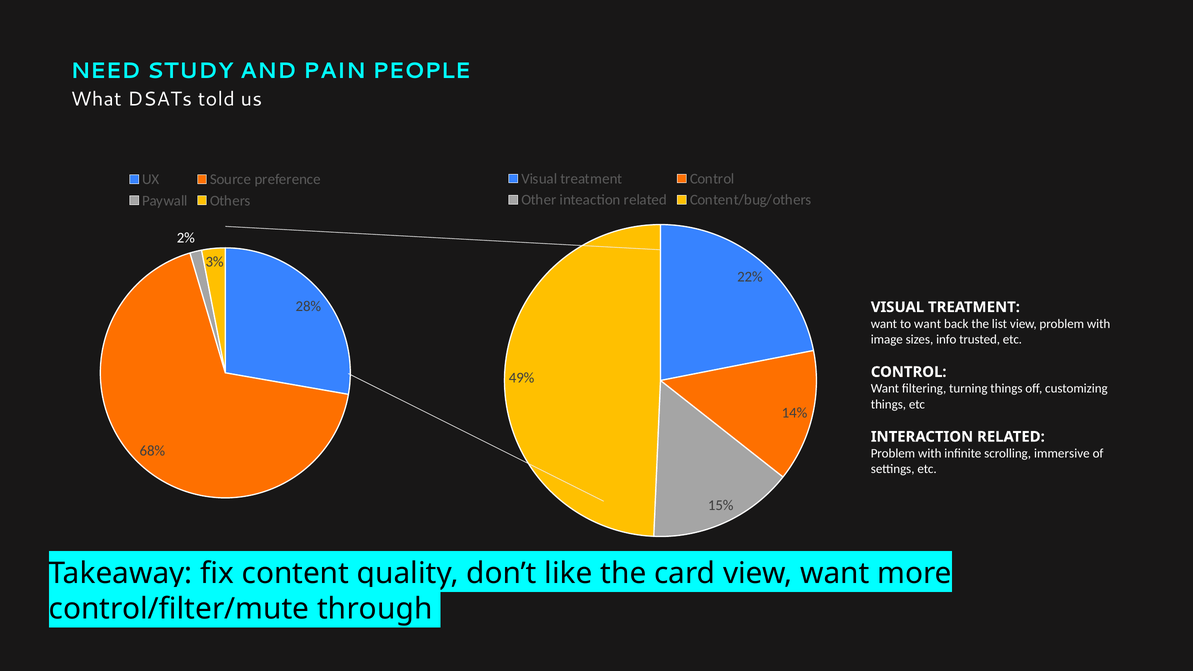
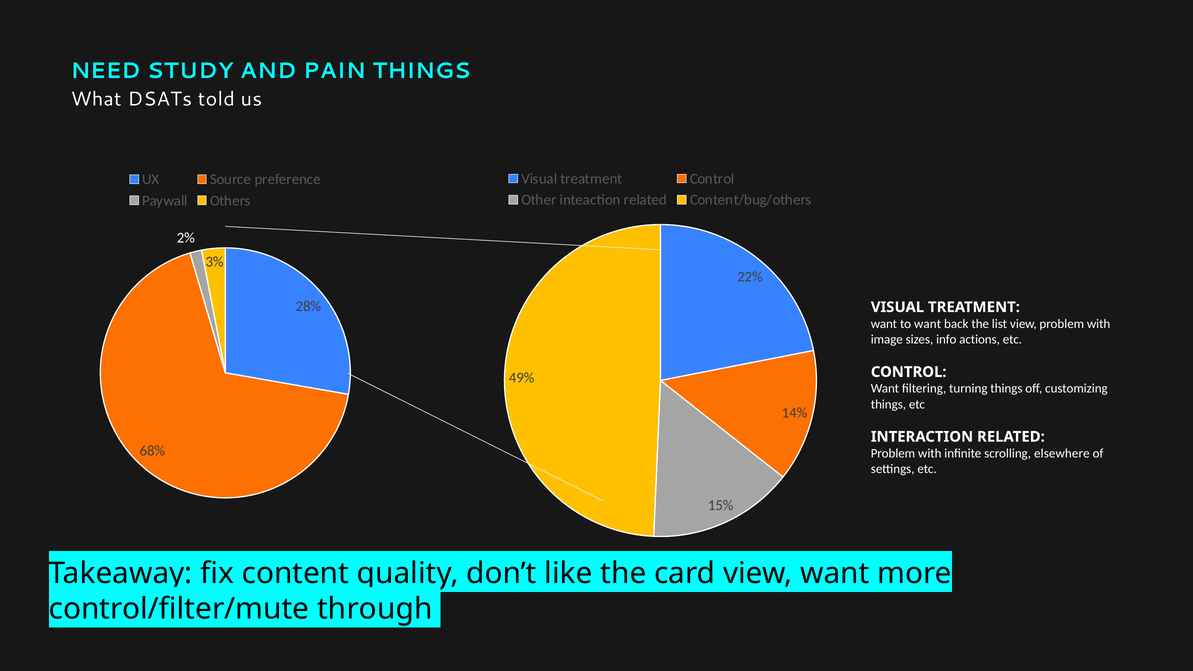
PAIN PEOPLE: PEOPLE -> THINGS (421, 71)
trusted: trusted -> actions (980, 339)
immersive: immersive -> elsewhere (1062, 453)
